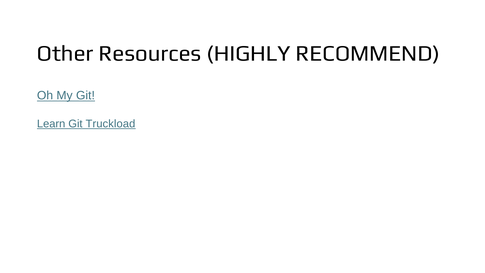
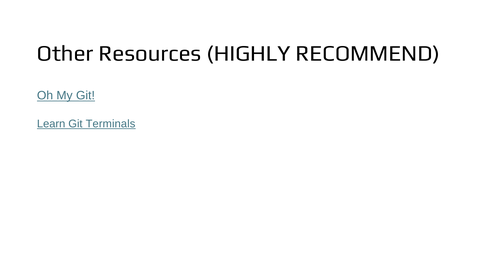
Truckload: Truckload -> Terminals (110, 124)
